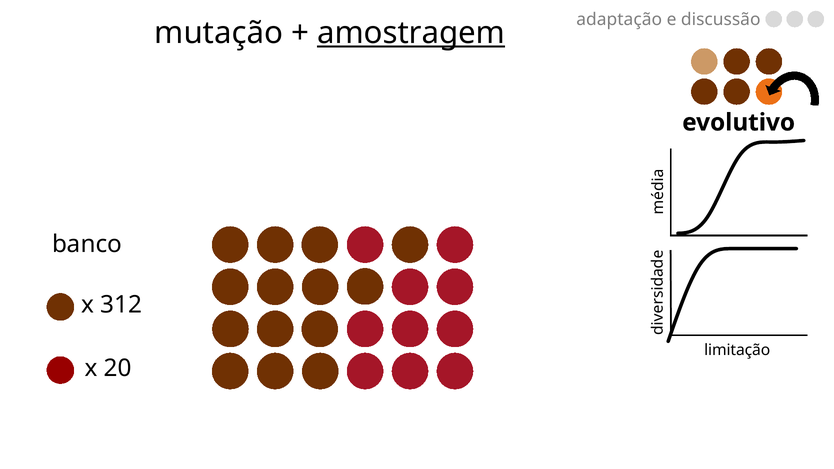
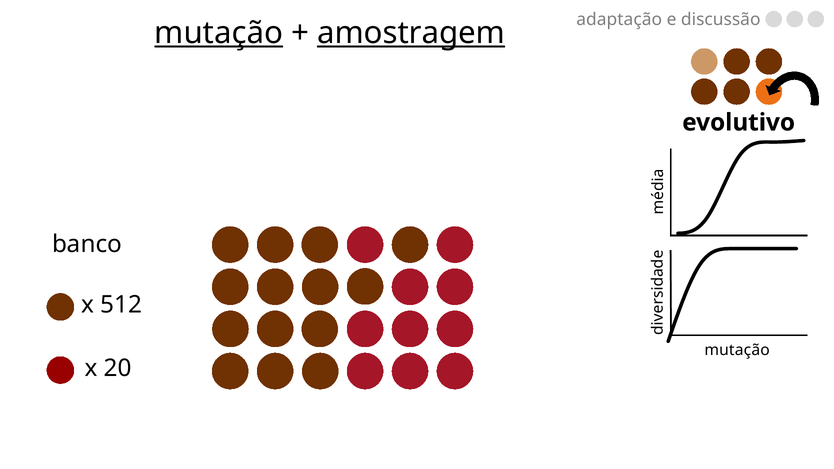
mutação underline: none -> present (219, 33)
312: 312 -> 512 (121, 305)
limitação: limitação -> mutação (737, 350)
